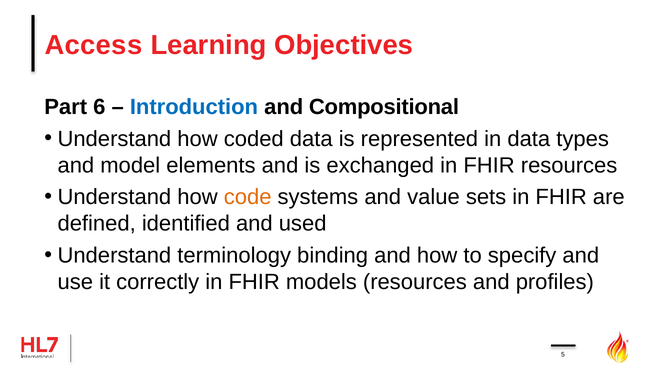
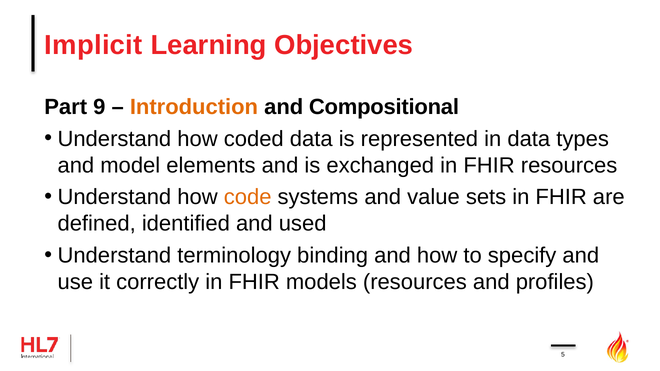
Access: Access -> Implicit (93, 45)
6: 6 -> 9 (99, 107)
Introduction colour: blue -> orange (194, 107)
